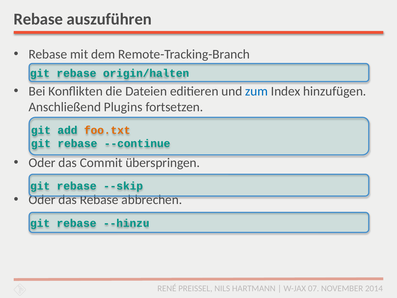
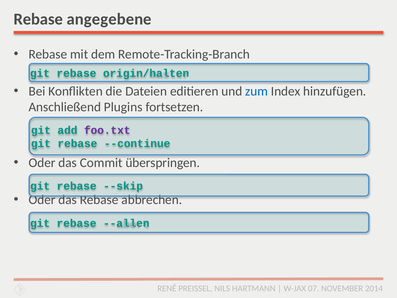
auszuführen: auszuführen -> angegebene (109, 19)
foo.txt colour: orange -> purple (107, 130)
--hinzu: --hinzu -> --allen (126, 223)
